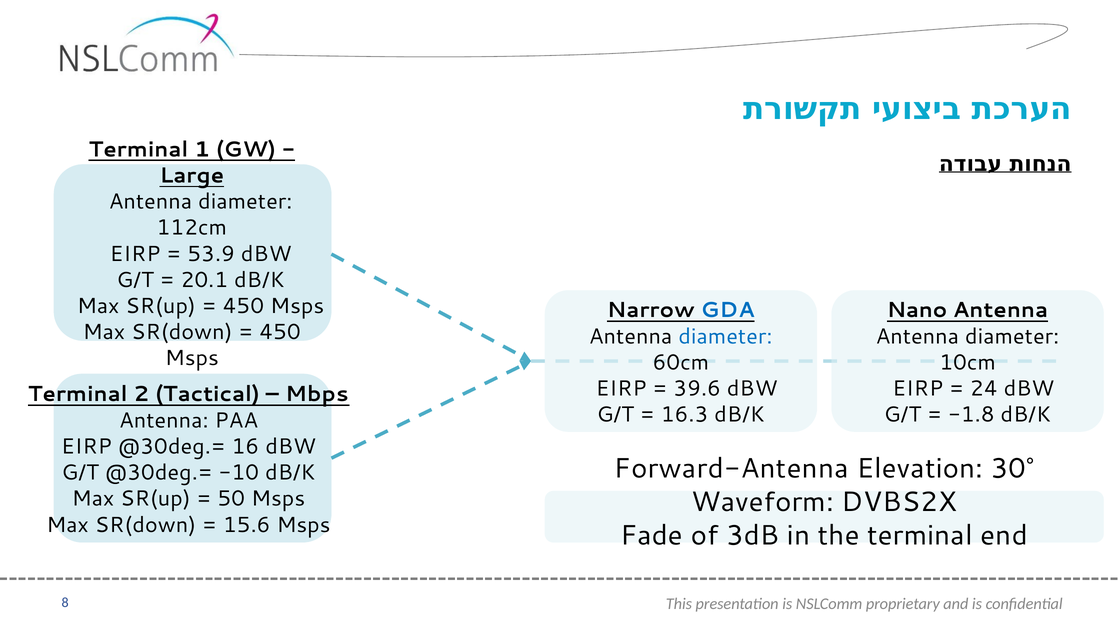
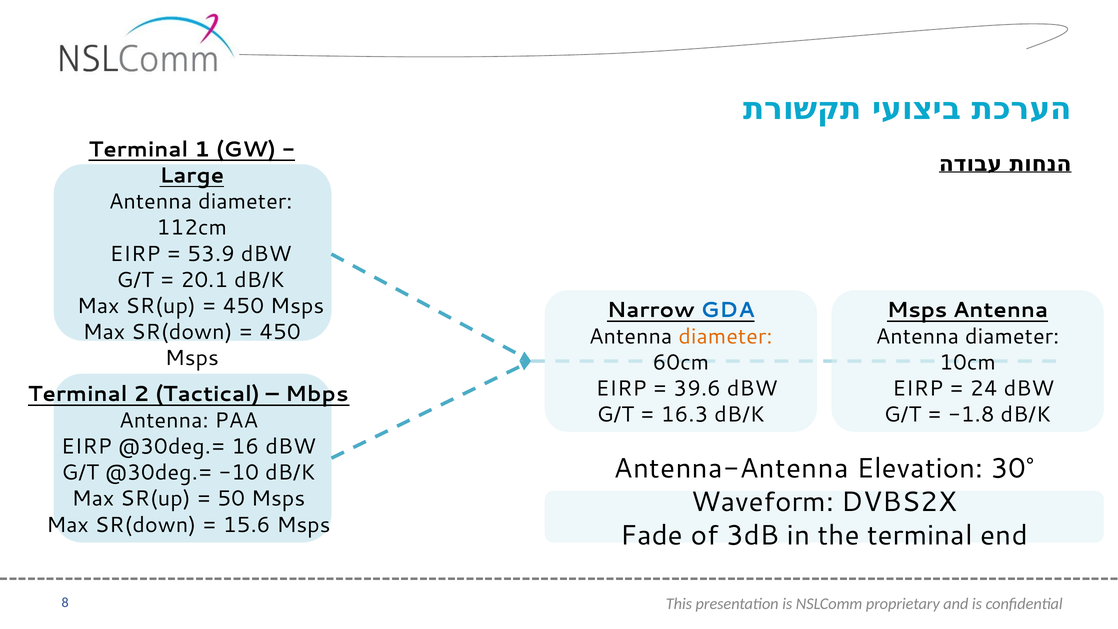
Nano: Nano -> Msps (917, 310)
diameter colour: blue -> orange (725, 336)
Forward-Antenna: Forward-Antenna -> Antenna-Antenna (731, 468)
